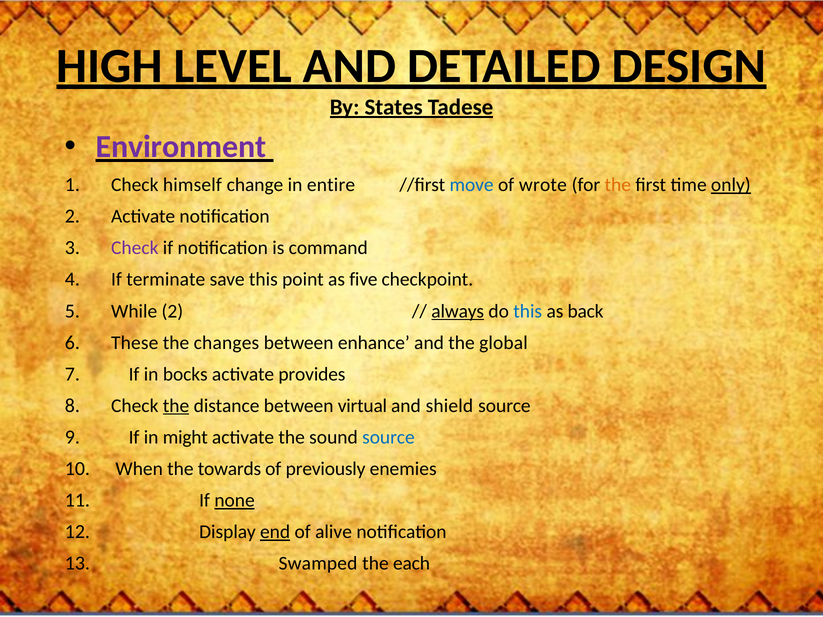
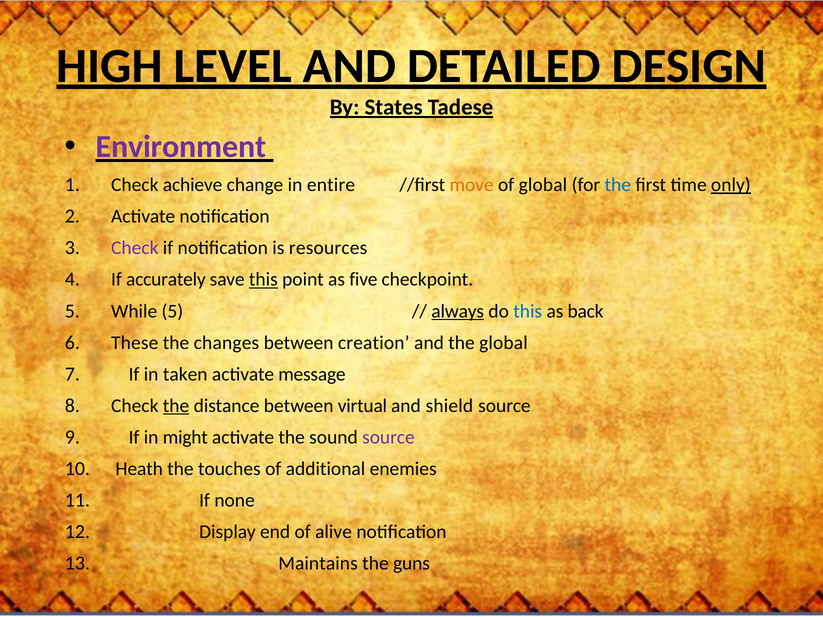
himself: himself -> achieve (193, 185)
move colour: blue -> orange (472, 185)
of wrote: wrote -> global (543, 185)
the colour: orange -> blue (618, 185)
command: command -> resources (328, 248)
terminate: terminate -> accurately (166, 280)
this underline: none -> present (263, 280)
While 2: 2 -> 5 (172, 311)
enhance: enhance -> creation (374, 343)
bocks: bocks -> taken (185, 374)
provides: provides -> message (312, 374)
source colour: blue -> purple (388, 437)
When: When -> Heath (139, 469)
towards: towards -> touches (229, 469)
previously: previously -> additional (325, 469)
none underline: present -> none (235, 501)
end underline: present -> none (275, 532)
Swamped: Swamped -> Maintains (318, 564)
each: each -> guns (411, 564)
